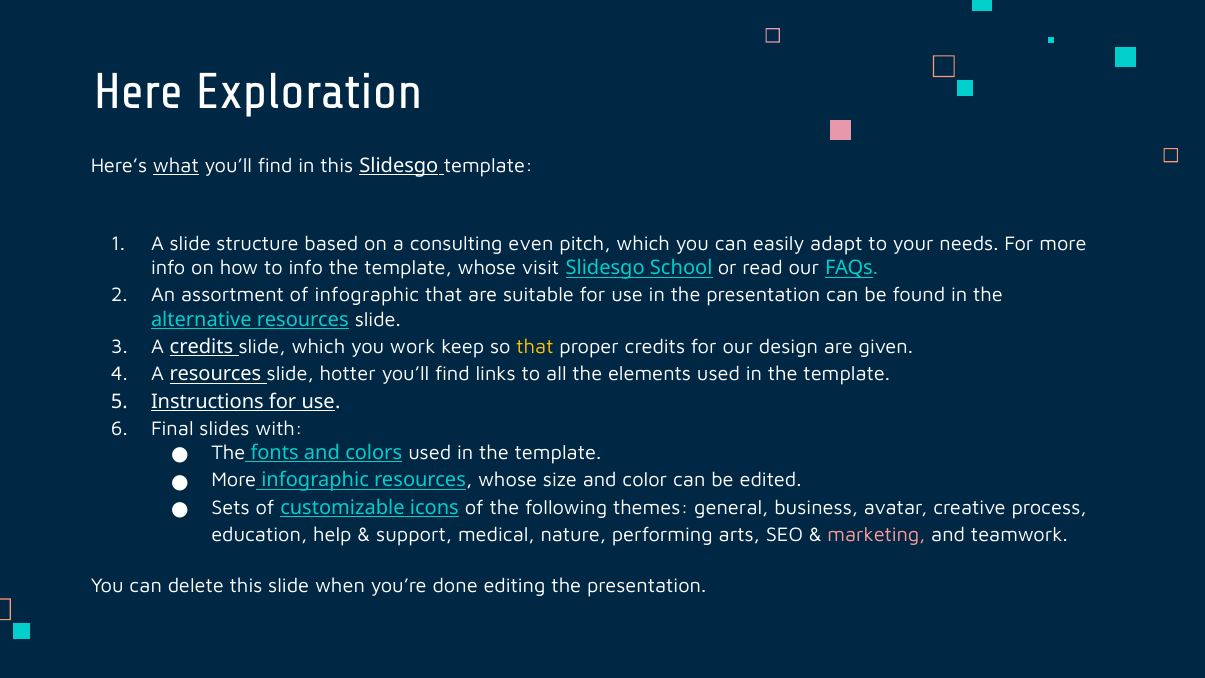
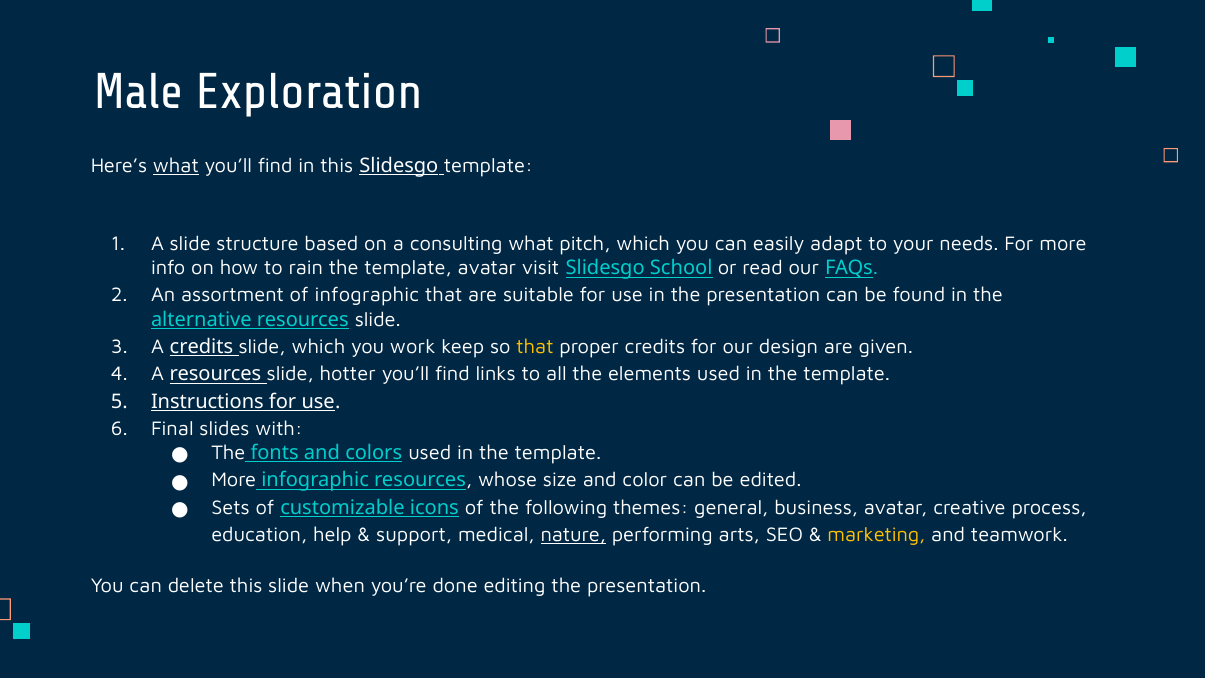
Here: Here -> Male (138, 92)
consulting even: even -> what (531, 244)
to info: info -> rain (306, 268)
template whose: whose -> avatar (487, 268)
nature underline: none -> present (573, 535)
marketing colour: pink -> yellow (876, 535)
